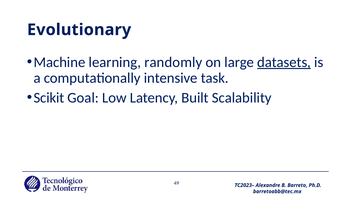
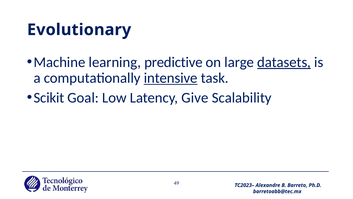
randomly: randomly -> predictive (173, 62)
intensive underline: none -> present (171, 78)
Built: Built -> Give (195, 97)
